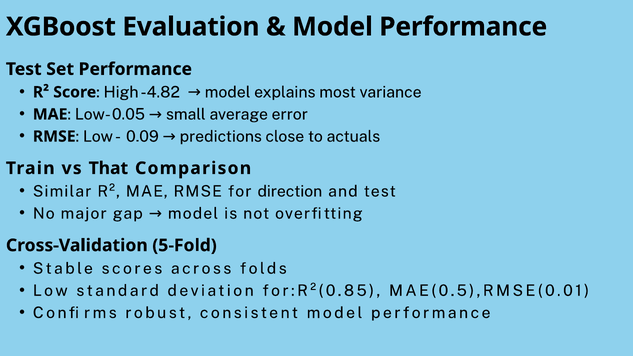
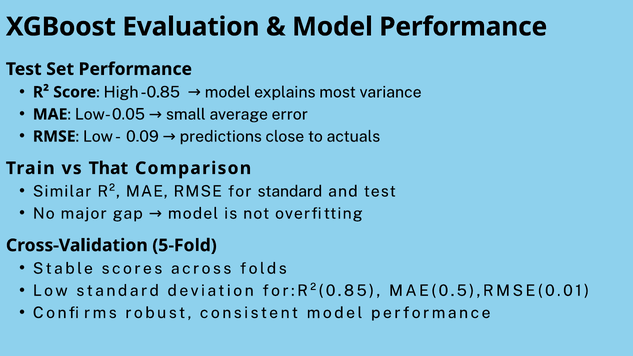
-4.82: -4.82 -> -0.85 (160, 92)
for direction: direction -> standard (290, 191)
